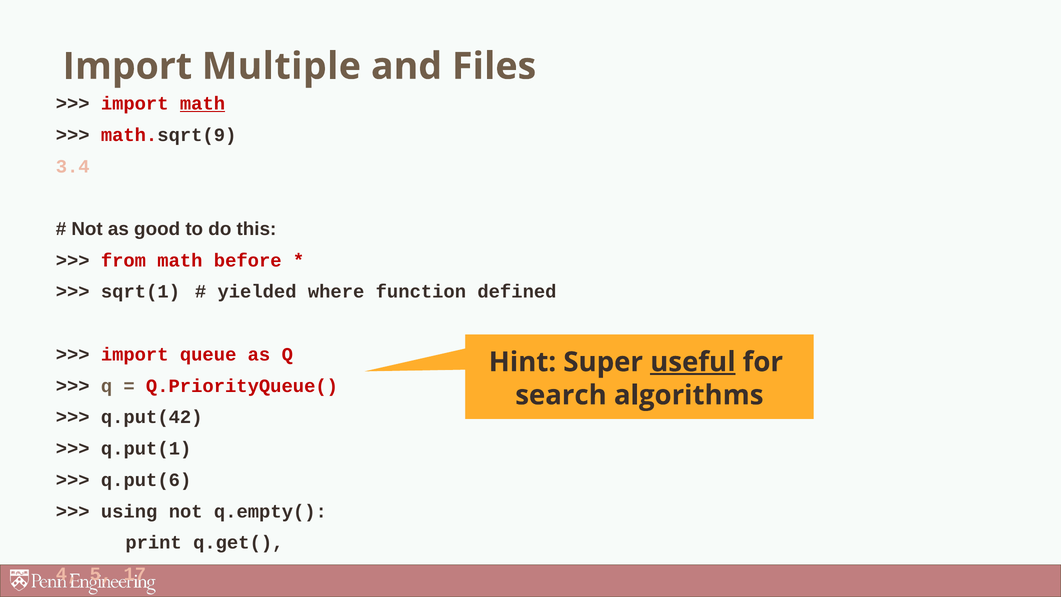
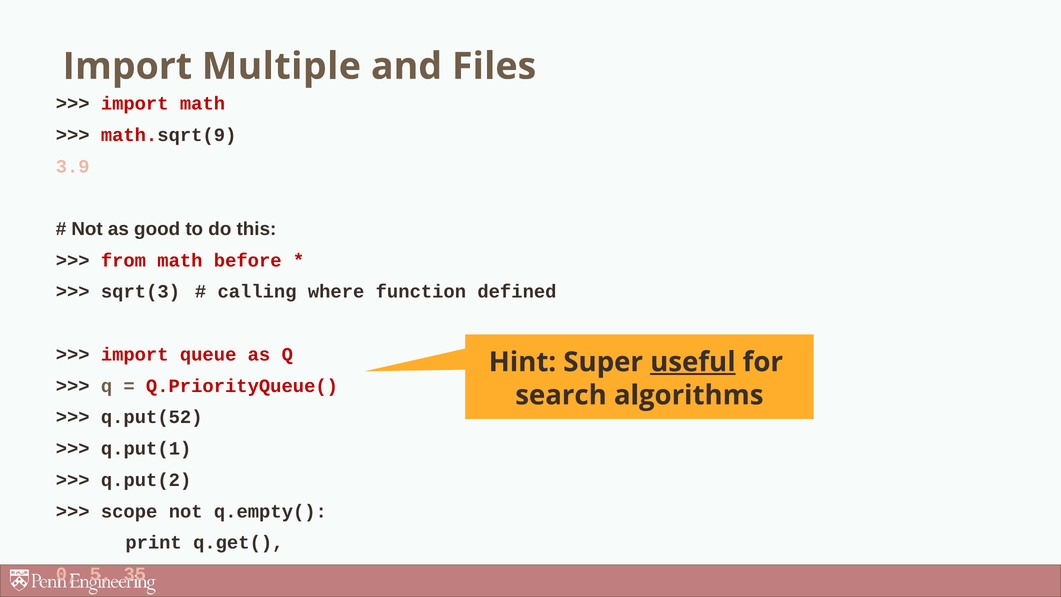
math underline: present -> none (203, 104)
3.4: 3.4 -> 3.9 (73, 166)
sqrt(1: sqrt(1 -> sqrt(3 (140, 292)
yielded: yielded -> calling (257, 292)
q.put(42: q.put(42 -> q.put(52 (152, 417)
q.put(6: q.put(6 -> q.put(2 (146, 480)
using: using -> scope (129, 511)
4: 4 -> 0 (67, 574)
17: 17 -> 35 (135, 574)
